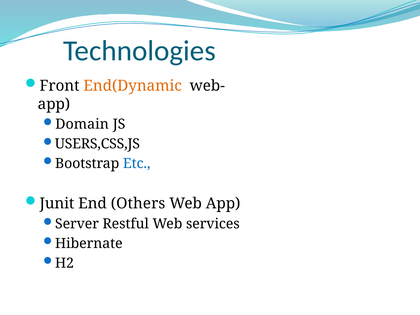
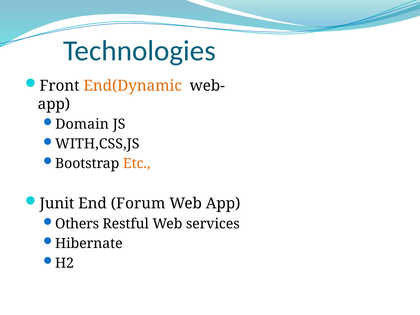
USERS,CSS,JS: USERS,CSS,JS -> WITH,CSS,JS (97, 144)
Etc colour: blue -> orange (137, 163)
Others: Others -> Forum (138, 204)
Server: Server -> Others (77, 224)
